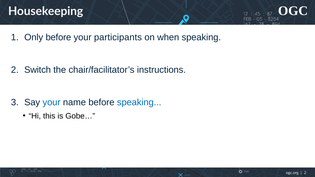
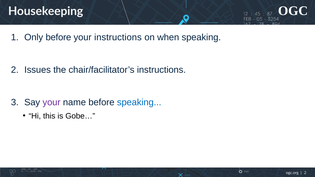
your participants: participants -> instructions (118, 37)
Switch: Switch -> Issues (38, 70)
your colour: blue -> purple (52, 102)
